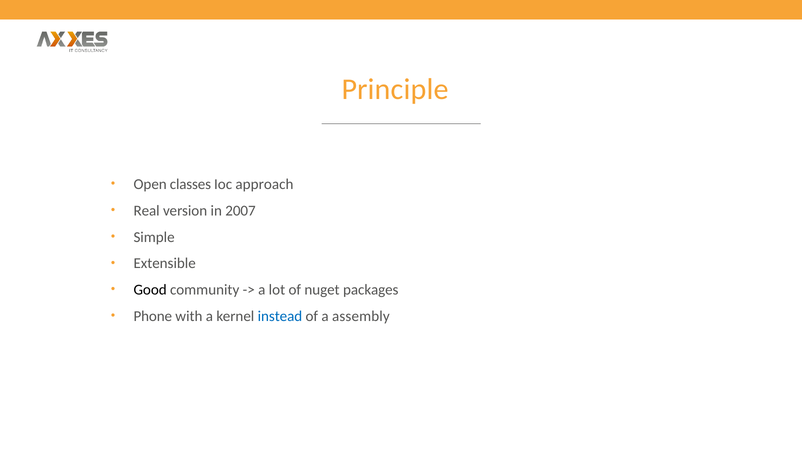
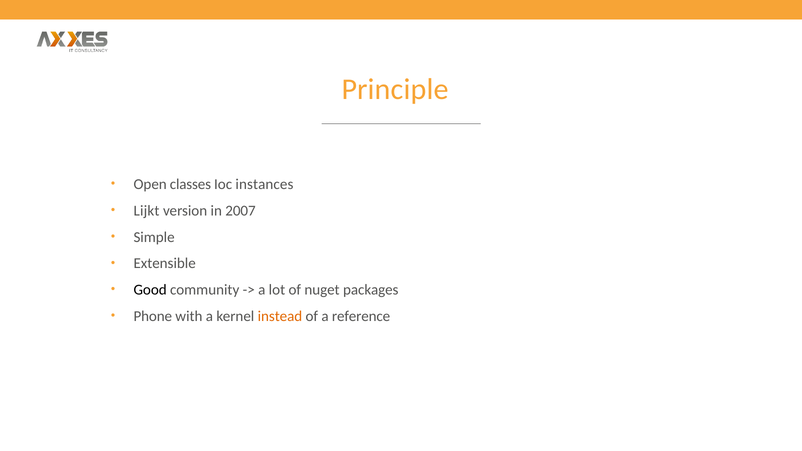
approach: approach -> instances (264, 184)
Real: Real -> Lijkt (146, 211)
instead colour: blue -> orange (280, 316)
assembly: assembly -> reference (361, 316)
